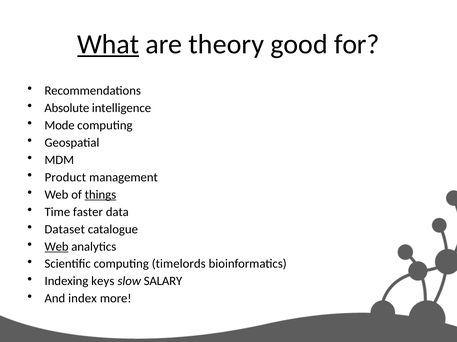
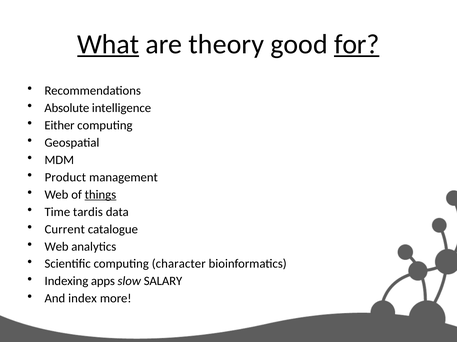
for underline: none -> present (357, 44)
Mode: Mode -> Either (60, 125)
faster: faster -> tardis (88, 212)
Dataset: Dataset -> Current (65, 230)
Web underline: present -> none (57, 247)
timelords: timelords -> character (179, 264)
keys: keys -> apps (103, 282)
